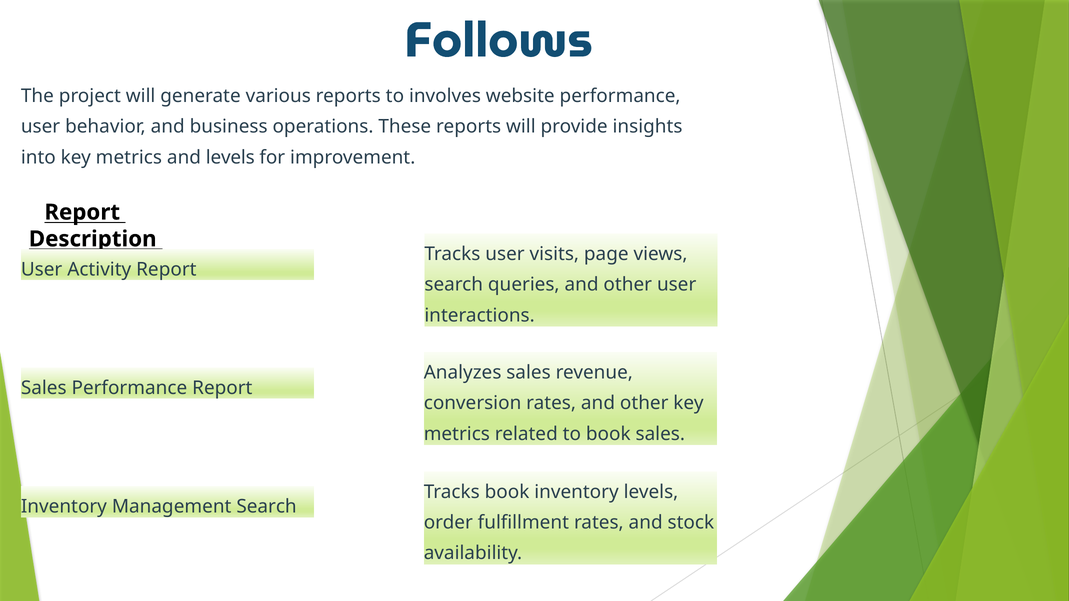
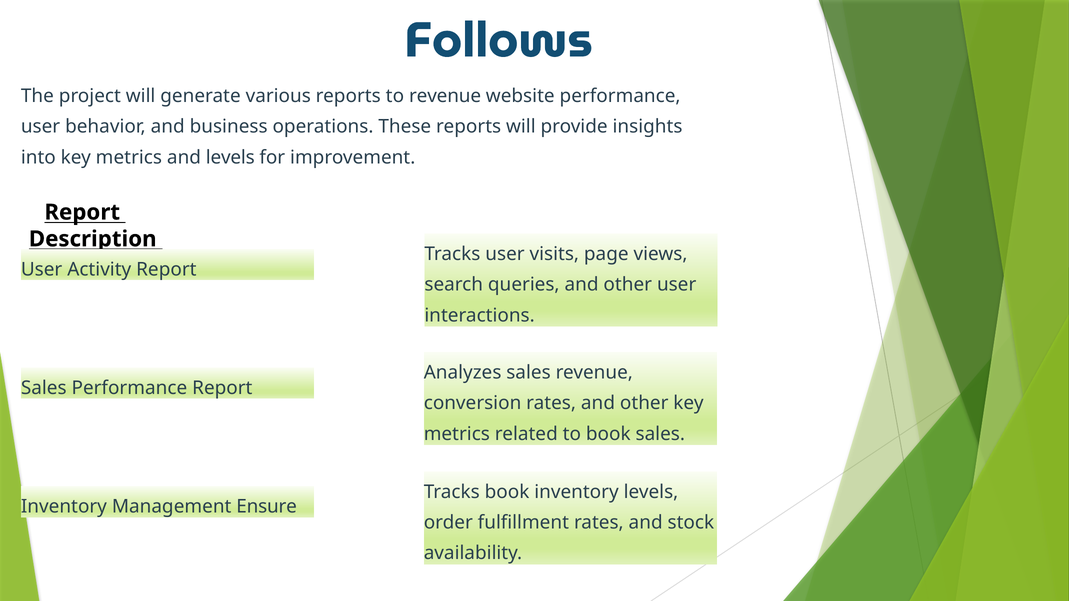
to involves: involves -> revenue (445, 96)
Management Search: Search -> Ensure (267, 507)
